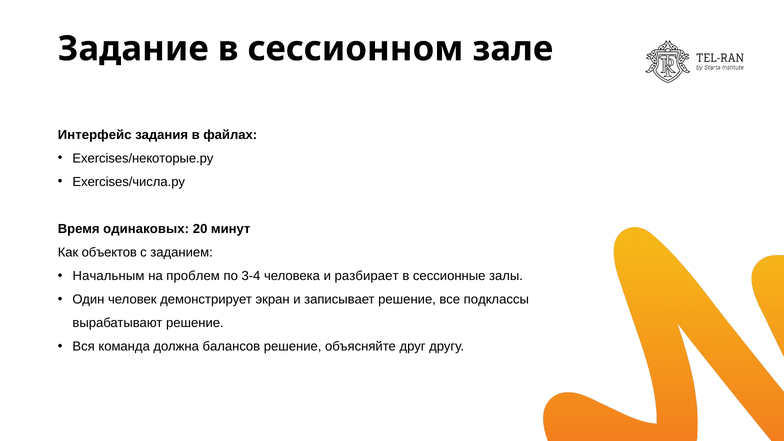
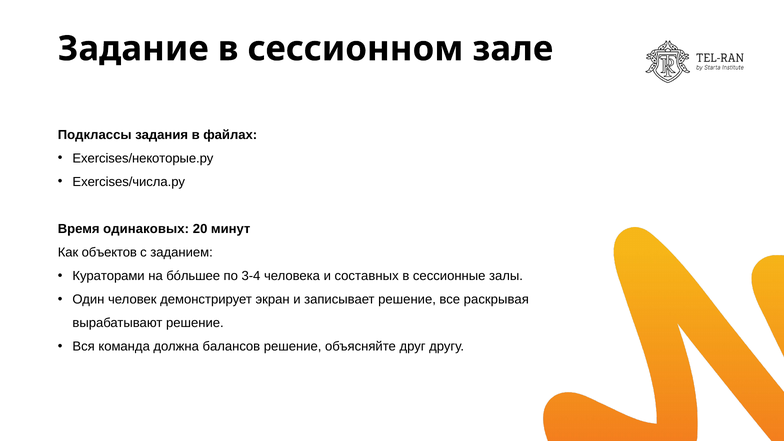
Интерфейс: Интерфейс -> Подклассы (95, 135)
Начальным: Начальным -> Кураторами (109, 276)
проблем: проблем -> бóльшее (193, 276)
разбирает: разбирает -> составных (367, 276)
подклассы: подклассы -> раскрывая (496, 299)
